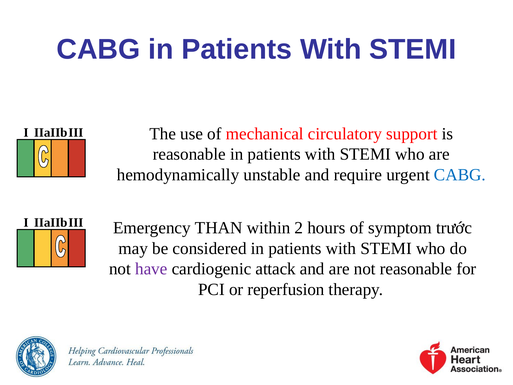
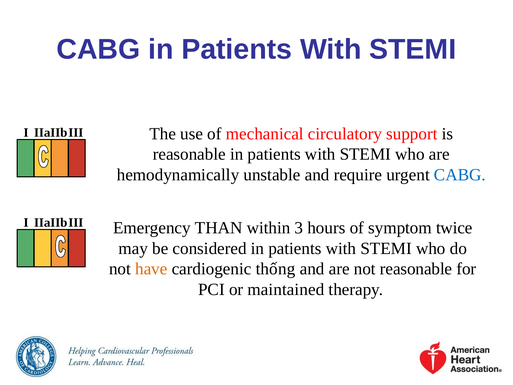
2: 2 -> 3 (299, 228)
trước: trước -> twice (454, 228)
have colour: purple -> orange (151, 269)
attack: attack -> thống (275, 269)
reperfusion: reperfusion -> maintained (286, 289)
